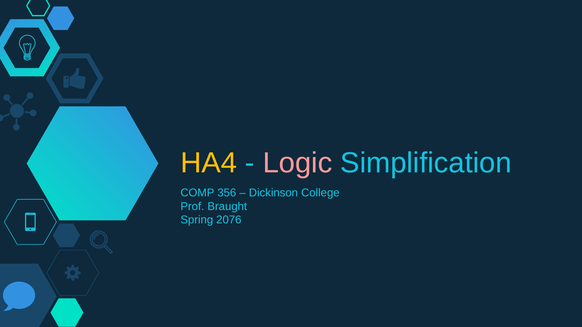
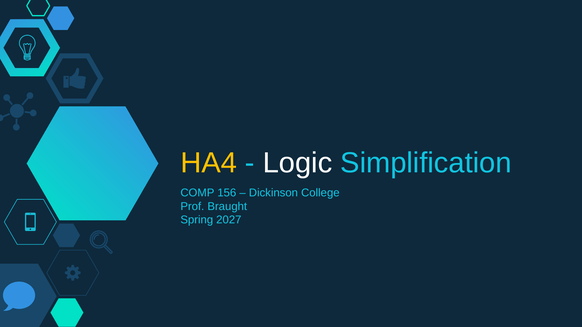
Logic colour: pink -> white (298, 163)
356: 356 -> 156 (227, 193)
2076: 2076 -> 2027 (229, 220)
